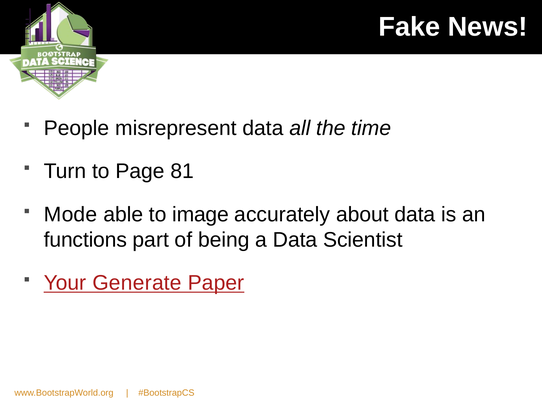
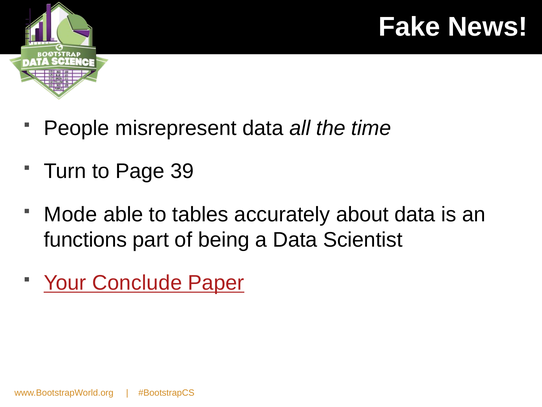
81: 81 -> 39 (182, 171)
image: image -> tables (200, 214)
Generate: Generate -> Conclude (137, 283)
